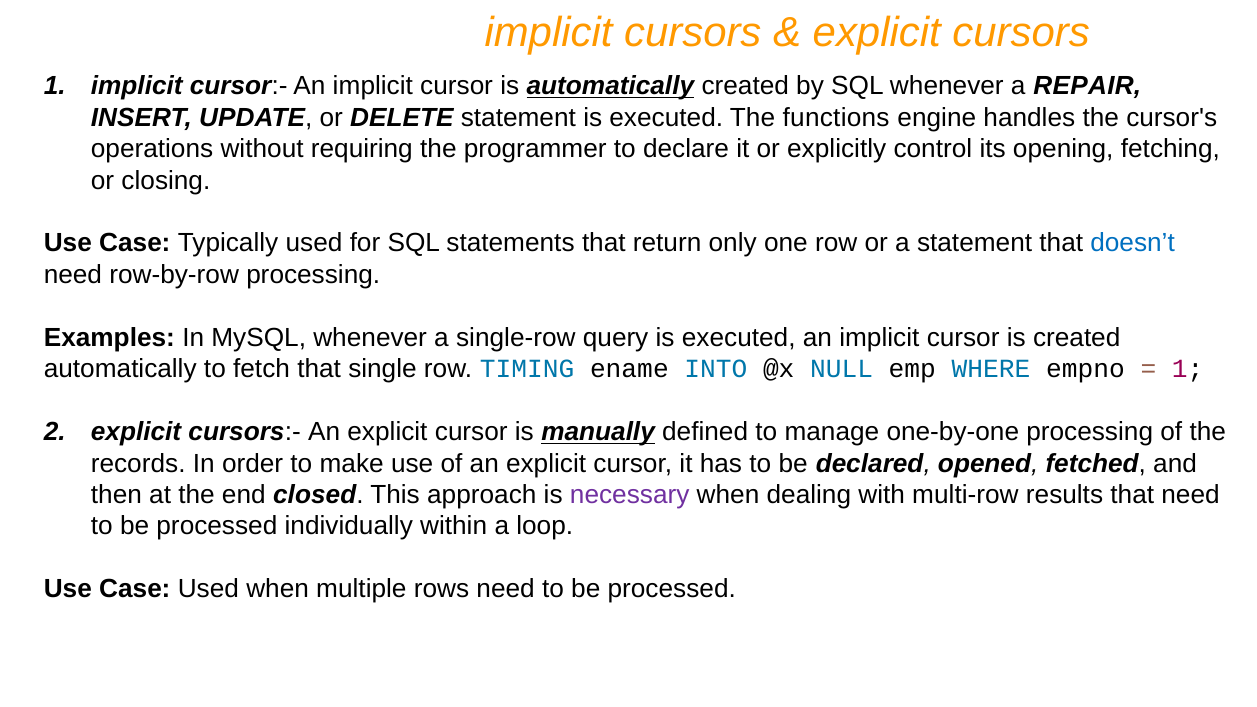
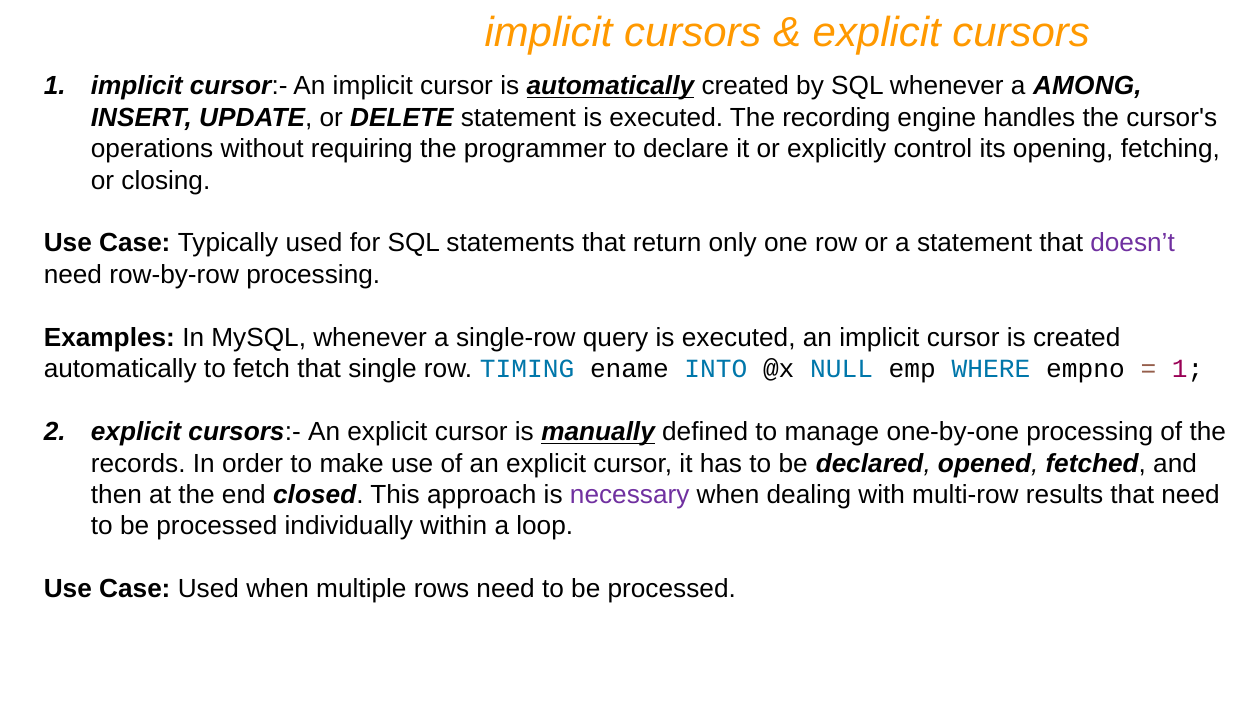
REPAIR: REPAIR -> AMONG (1087, 86)
functions: functions -> recording (836, 118)
doesn’t colour: blue -> purple (1133, 243)
